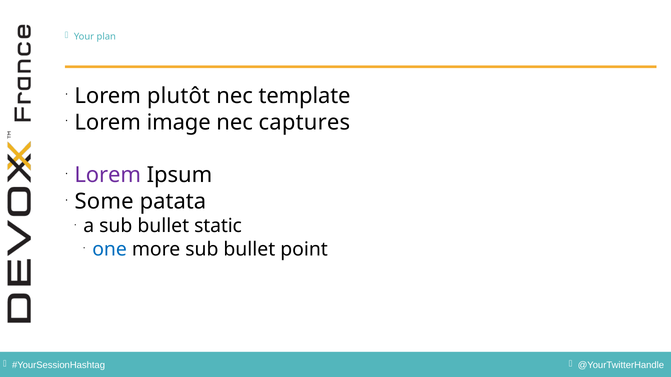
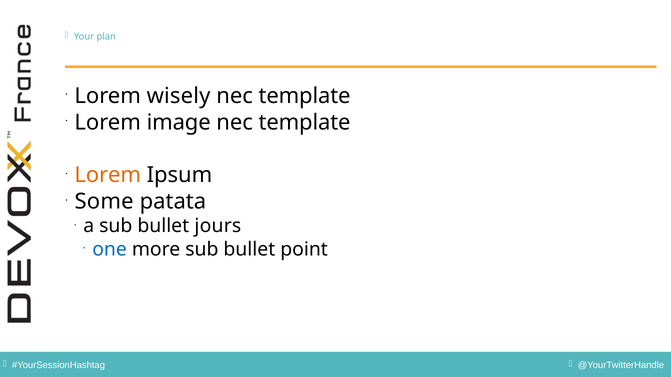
plutôt: plutôt -> wisely (179, 96)
captures: captures -> template (305, 122)
Lorem colour: purple -> orange (108, 175)
static: static -> jours (218, 226)
